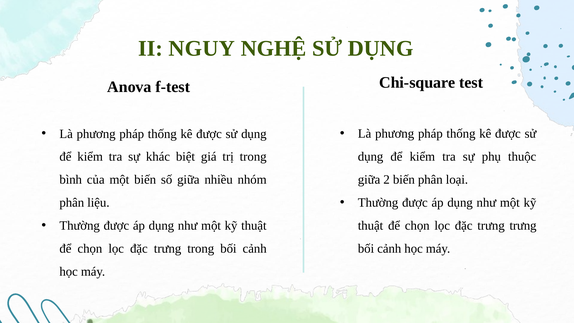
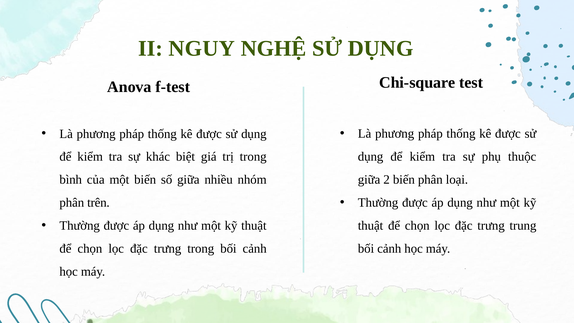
liệu: liệu -> trên (98, 203)
trưng trưng: trưng -> trung (523, 225)
